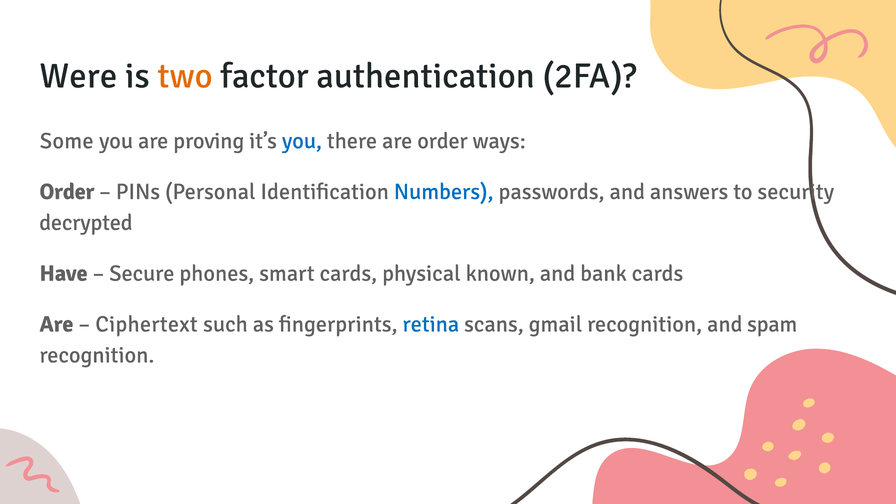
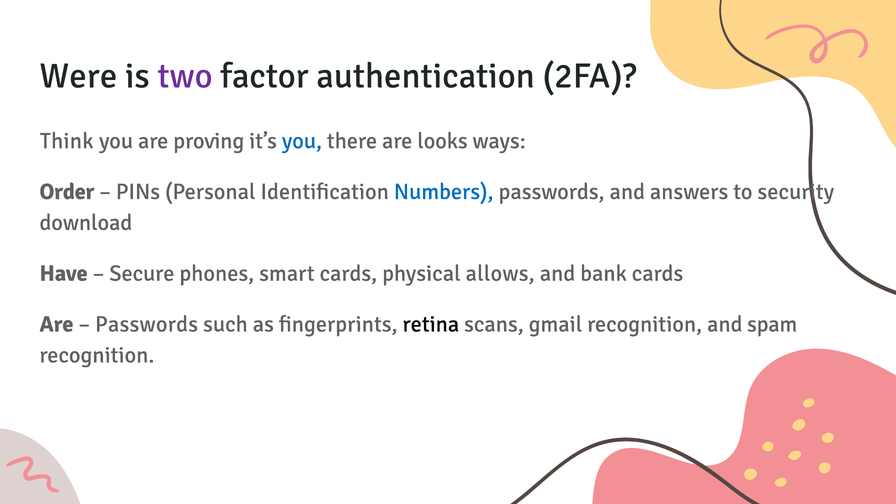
two colour: orange -> purple (185, 76)
Some: Some -> Think (67, 141)
are order: order -> looks (442, 141)
decrypted: decrypted -> download (86, 223)
known: known -> allows (500, 273)
Ciphertext: Ciphertext -> Passwords (147, 324)
retina colour: blue -> black (431, 324)
